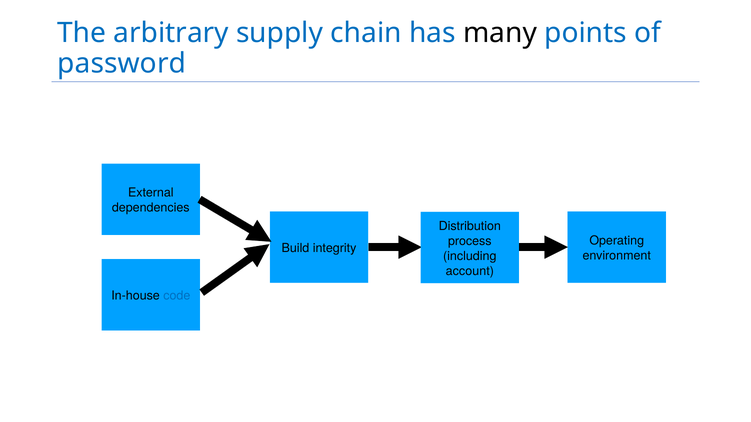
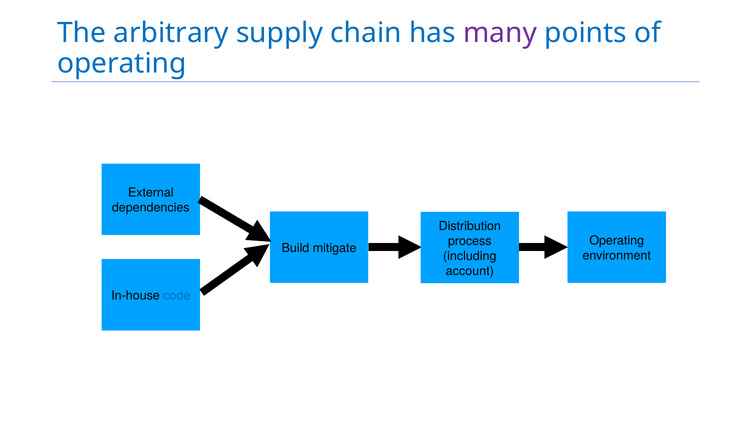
many colour: black -> purple (500, 33)
password: password -> operating (122, 63)
integrity: integrity -> mitigate (335, 248)
